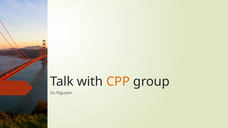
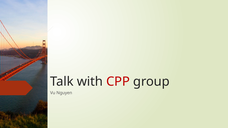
CPP colour: orange -> red (118, 82)
